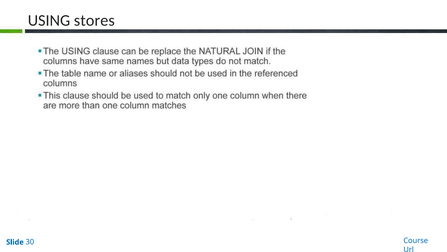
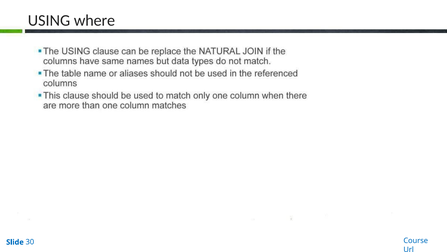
stores: stores -> where (94, 21)
